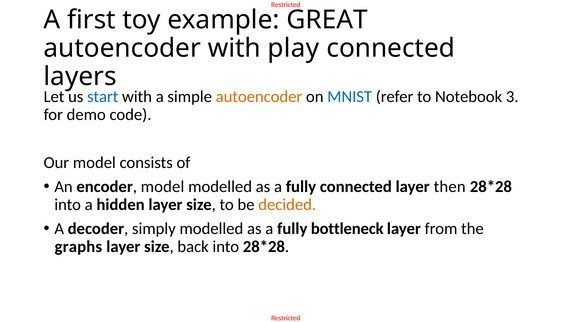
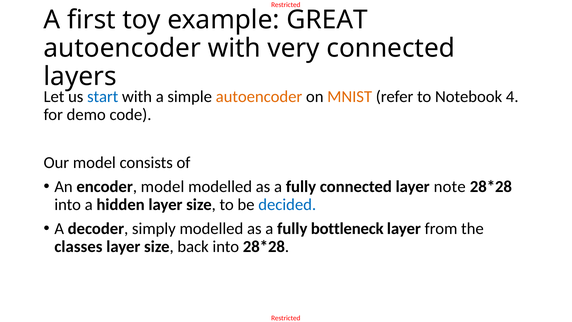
play: play -> very (294, 48)
MNIST colour: blue -> orange (350, 97)
3: 3 -> 4 (512, 97)
then: then -> note (450, 186)
decided colour: orange -> blue (287, 204)
graphs: graphs -> classes (78, 246)
